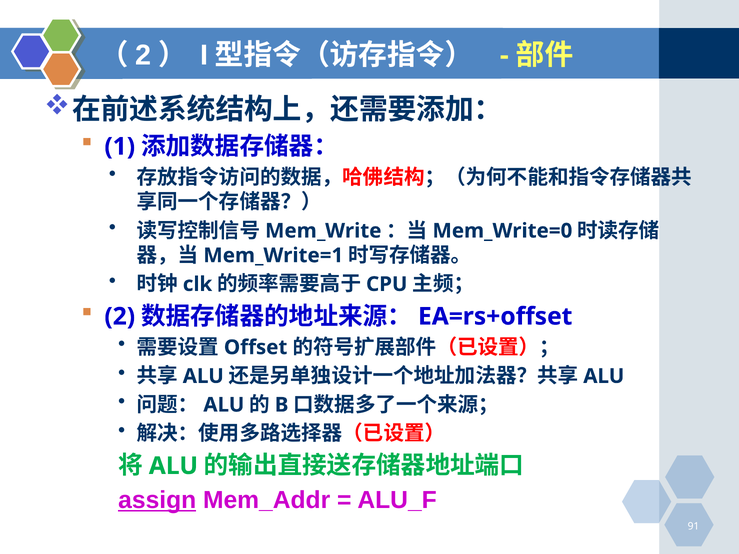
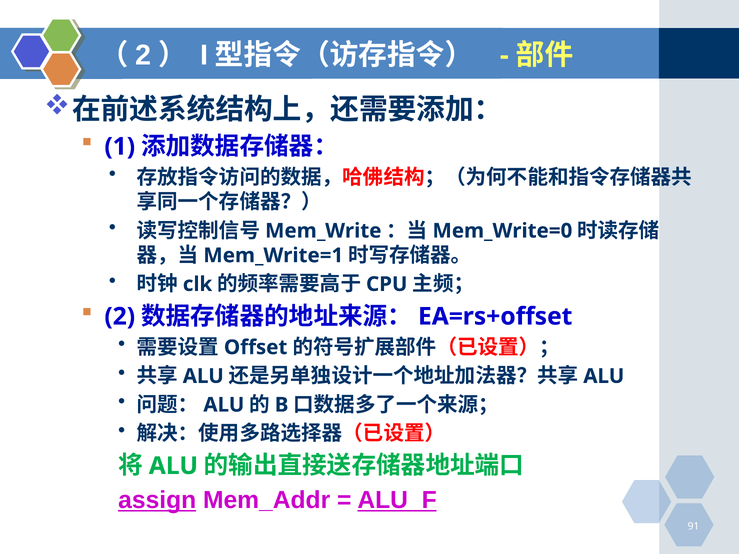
ALU_F underline: none -> present (397, 501)
